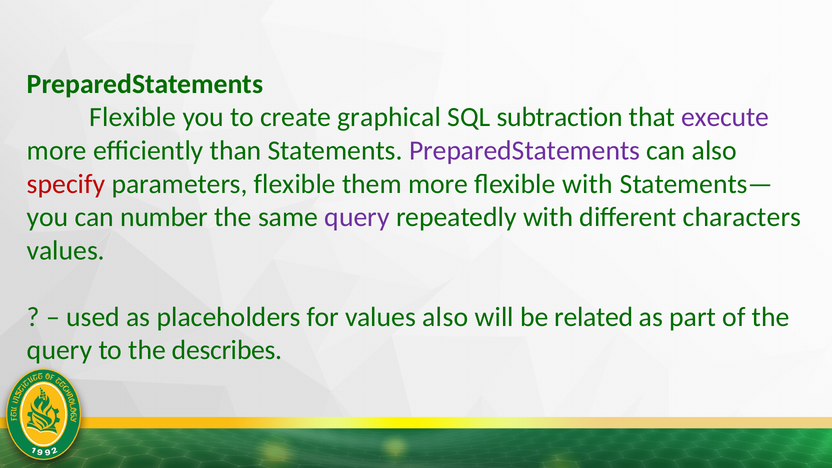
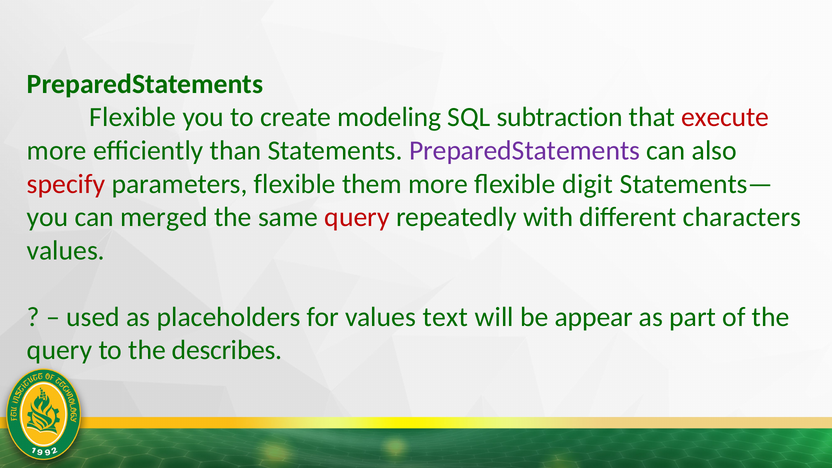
graphical: graphical -> modeling (389, 117)
execute colour: purple -> red (725, 117)
flexible with: with -> digit (588, 184)
number: number -> merged (164, 217)
query colour: purple -> red (357, 217)
values also: also -> text (445, 317)
related: related -> appear (594, 317)
